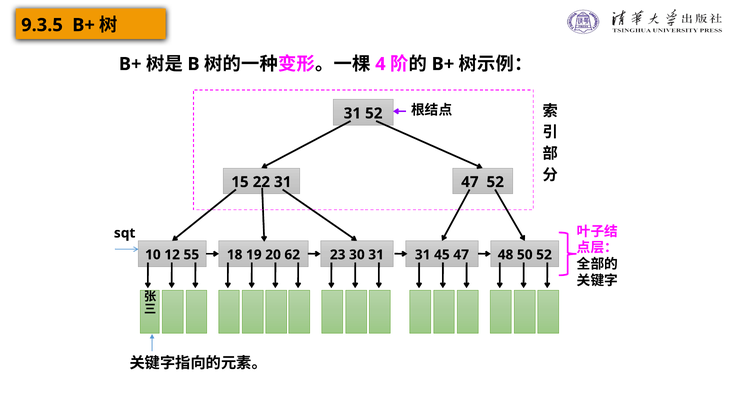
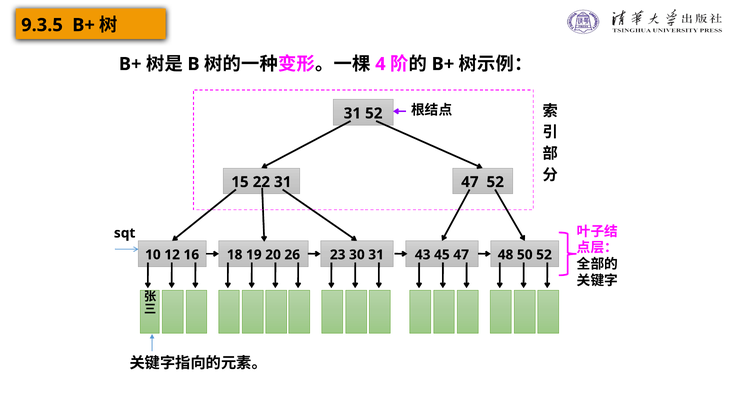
55: 55 -> 16 (191, 255)
62: 62 -> 26 (292, 255)
31 31: 31 -> 43 (423, 255)
